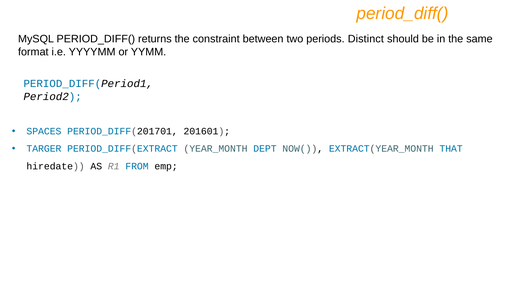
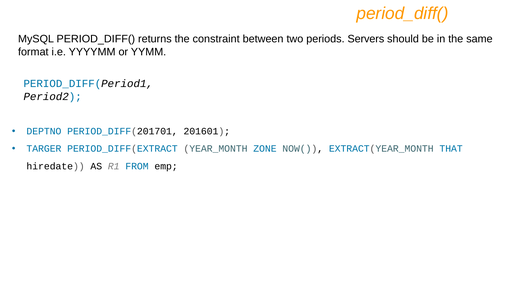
Distinct: Distinct -> Servers (366, 39)
SPACES: SPACES -> DEPTNO (44, 131)
DEPT: DEPT -> ZONE (265, 149)
